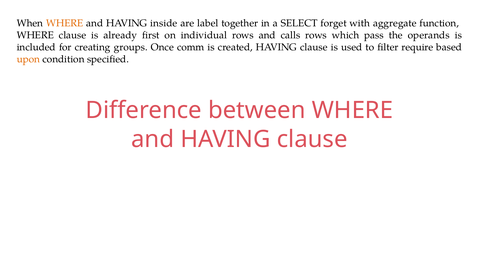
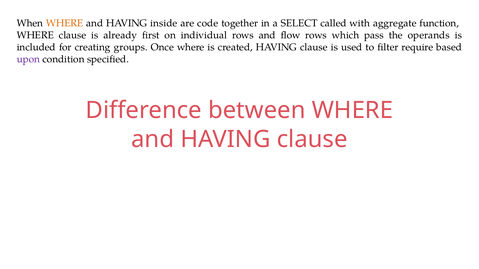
label: label -> code (208, 23)
forget: forget -> called (334, 23)
calls: calls -> flow (291, 35)
Once comm: comm -> where (191, 47)
upon colour: orange -> purple (28, 59)
